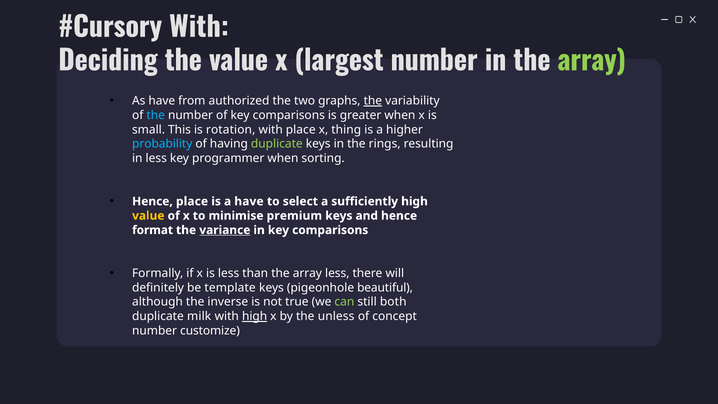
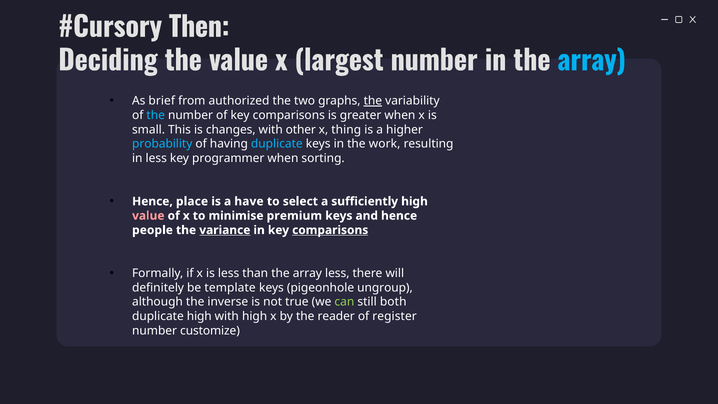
With: With -> Then (199, 28)
array colour: light green -> light blue (592, 61)
As have: have -> brief (162, 101)
rotation: rotation -> changes (231, 130)
with place: place -> other (301, 130)
duplicate colour: light green -> light blue (277, 144)
rings: rings -> work (385, 144)
value colour: yellow -> pink (148, 216)
format: format -> people (152, 230)
comparisons underline: none -> present (330, 230)
beautiful: beautiful -> ungroup (385, 287)
duplicate milk: milk -> high (199, 316)
high underline: present -> none (255, 316)
unless: unless -> reader (336, 316)
concept: concept -> register (395, 316)
